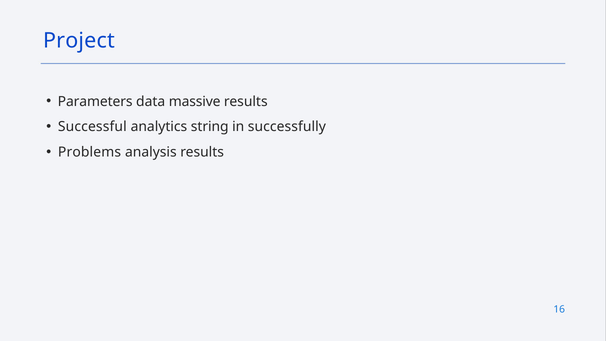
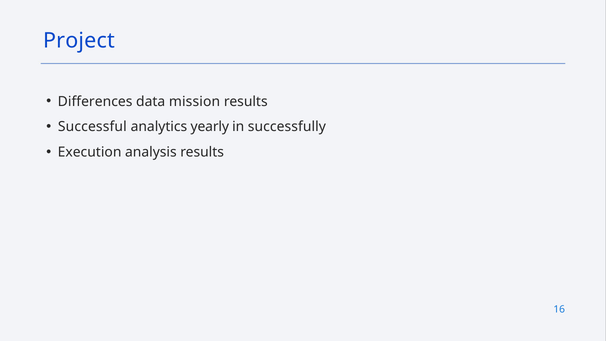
Parameters: Parameters -> Differences (95, 101)
massive: massive -> mission (195, 101)
string: string -> yearly (210, 127)
Problems: Problems -> Execution (90, 152)
